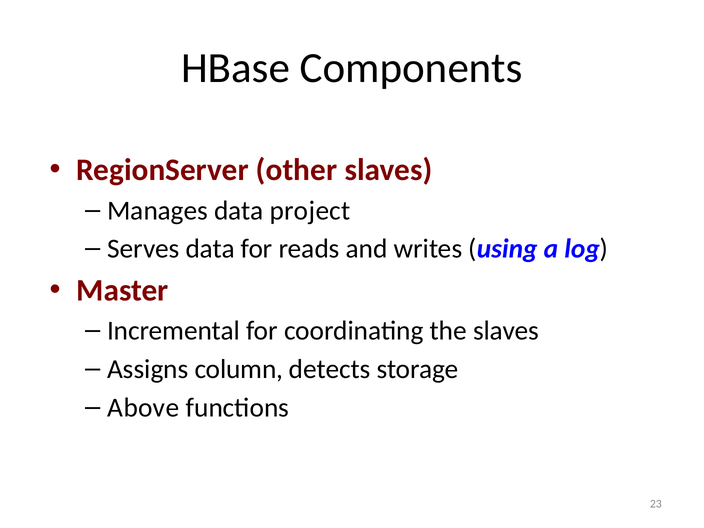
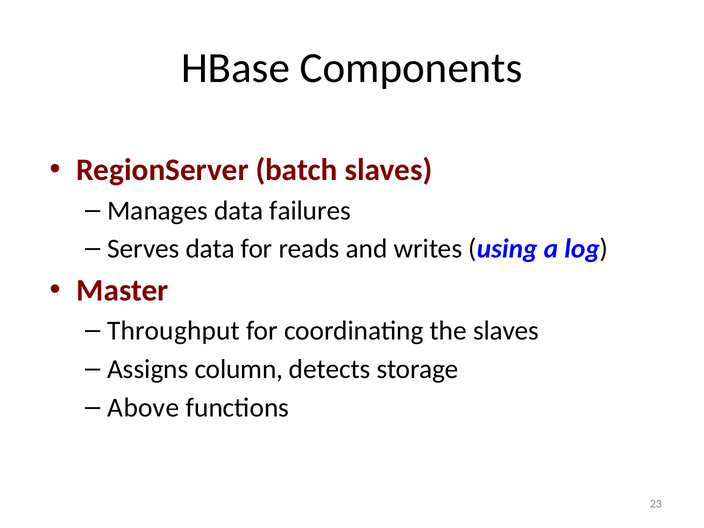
other: other -> batch (297, 170)
project: project -> failures (310, 211)
Incremental: Incremental -> Throughput (173, 331)
